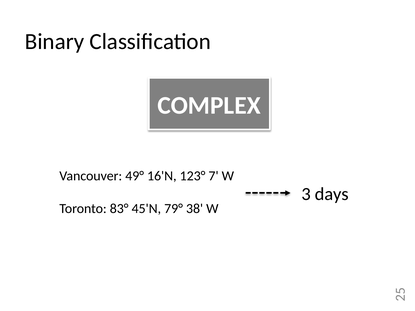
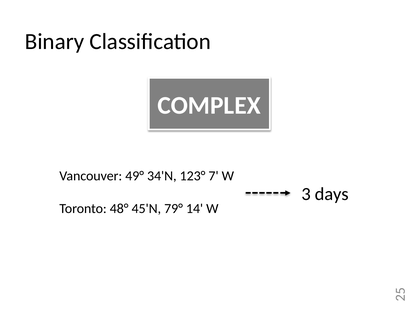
16'N: 16'N -> 34'N (162, 176)
83°: 83° -> 48° (119, 209)
38: 38 -> 14 (195, 209)
